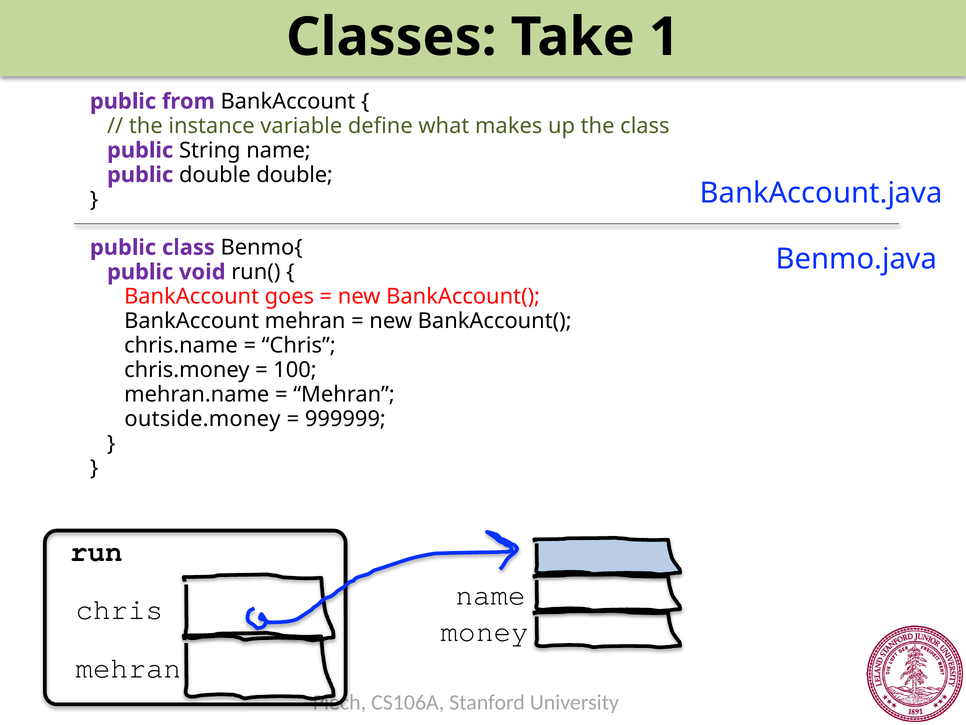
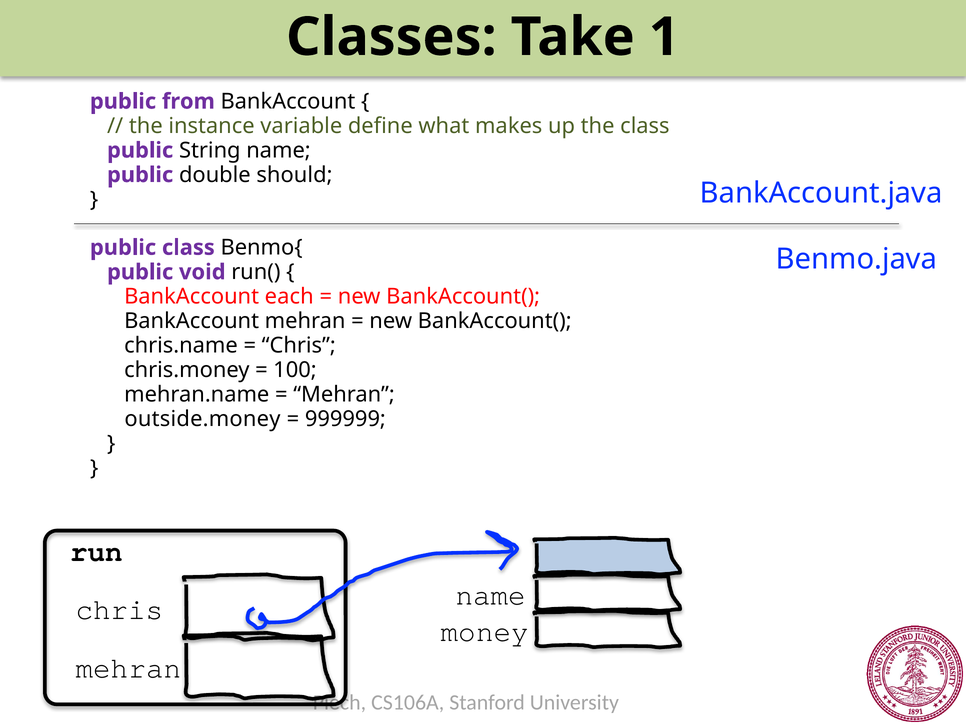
double double: double -> should (294, 175)
goes: goes -> each (289, 296)
